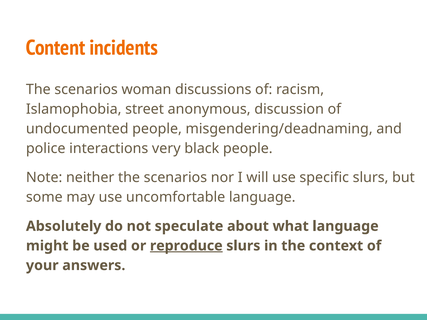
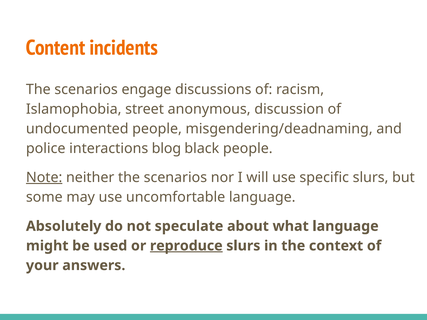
woman: woman -> engage (146, 90)
very: very -> blog (166, 148)
Note underline: none -> present (44, 178)
